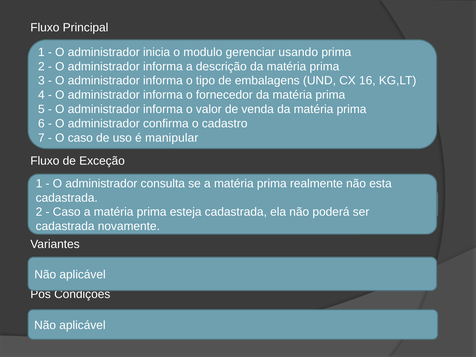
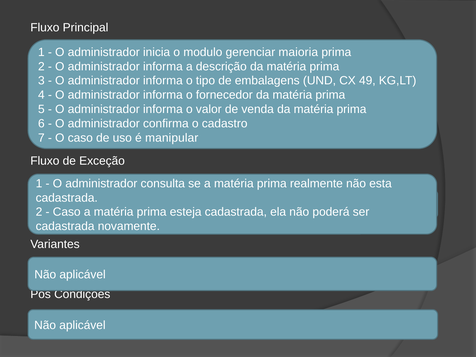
usando: usando -> maioria (298, 52)
16: 16 -> 49 (367, 81)
